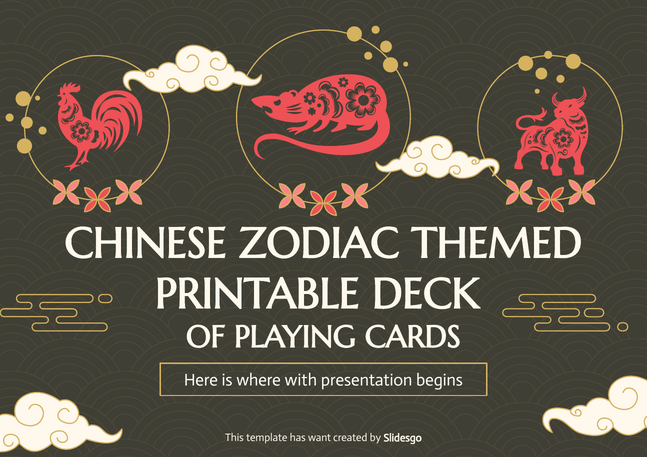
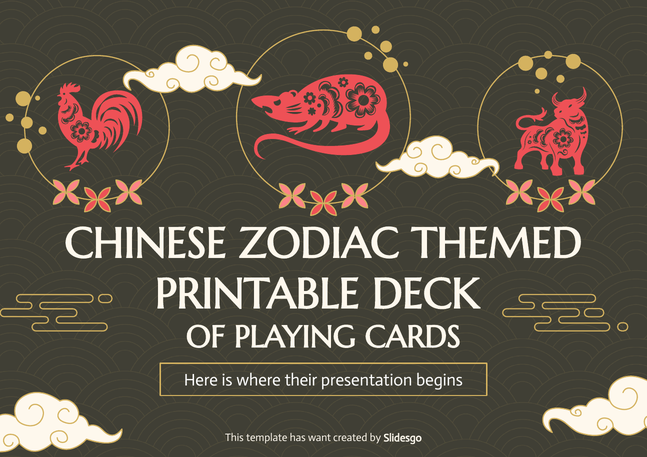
with: with -> their (301, 381)
